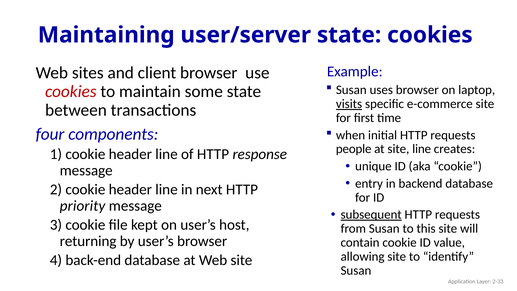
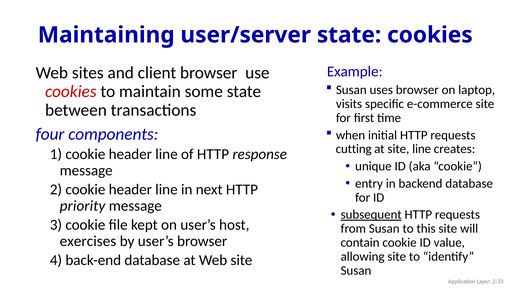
visits underline: present -> none (349, 104)
people: people -> cutting (354, 149)
returning: returning -> exercises (88, 241)
